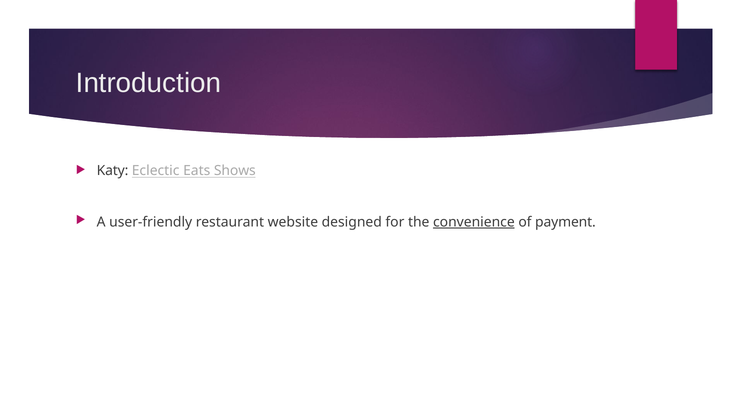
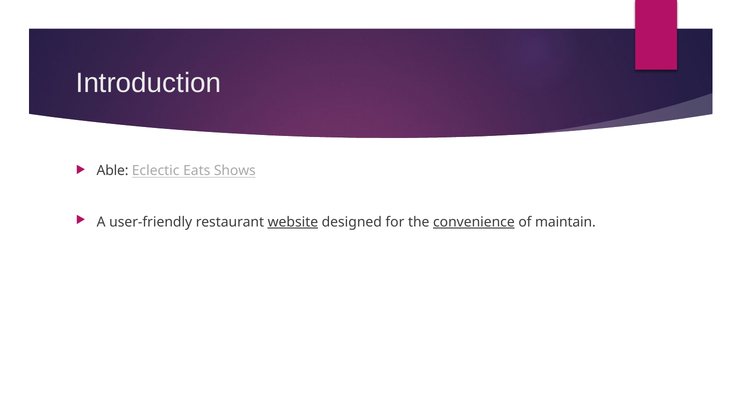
Katy: Katy -> Able (113, 171)
website underline: none -> present (293, 222)
payment: payment -> maintain (565, 222)
